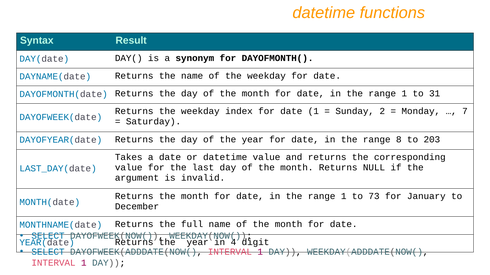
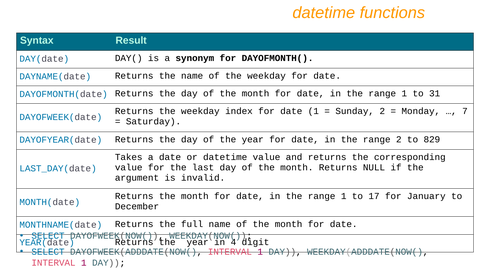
range 8: 8 -> 2 (399, 140)
203: 203 -> 829 (432, 140)
73: 73 -> 17 (374, 197)
